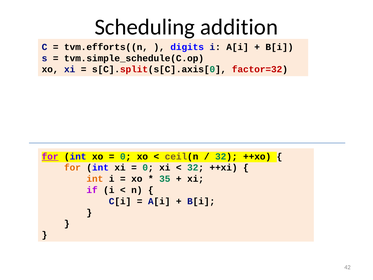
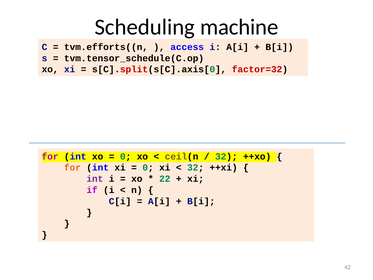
addition: addition -> machine (239, 27)
digits: digits -> access (187, 47)
tvm.simple_schedule(C.op: tvm.simple_schedule(C.op -> tvm.tensor_schedule(C.op (134, 58)
for underline: present -> none (50, 156)
int colour: orange -> purple (95, 179)
35: 35 -> 22 (165, 179)
